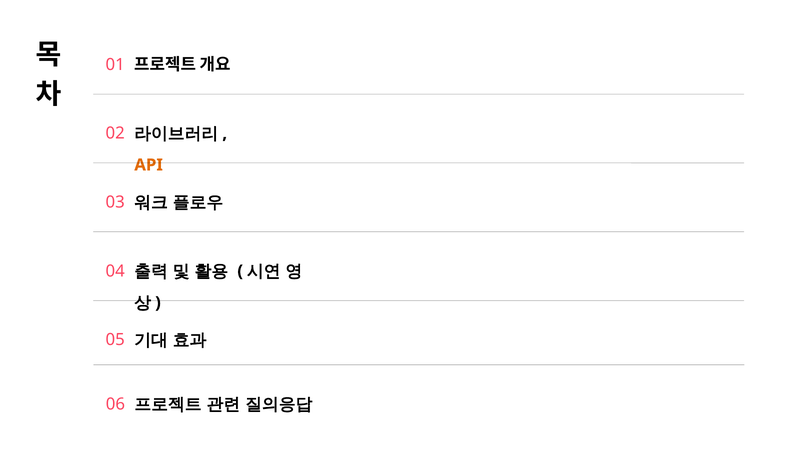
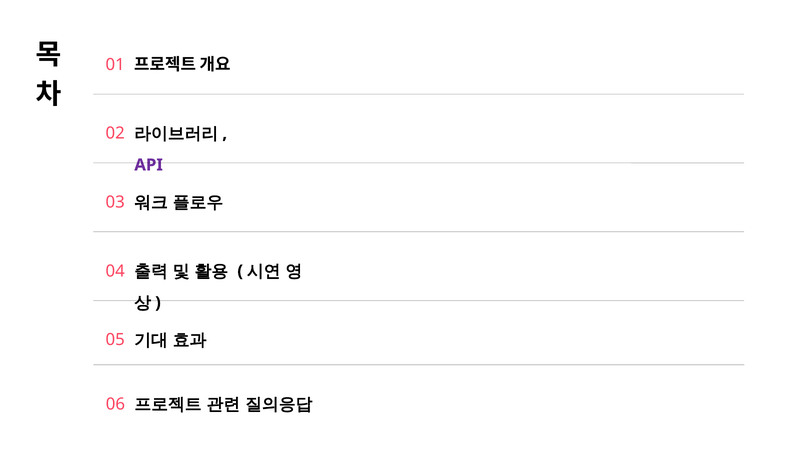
API colour: orange -> purple (149, 165)
